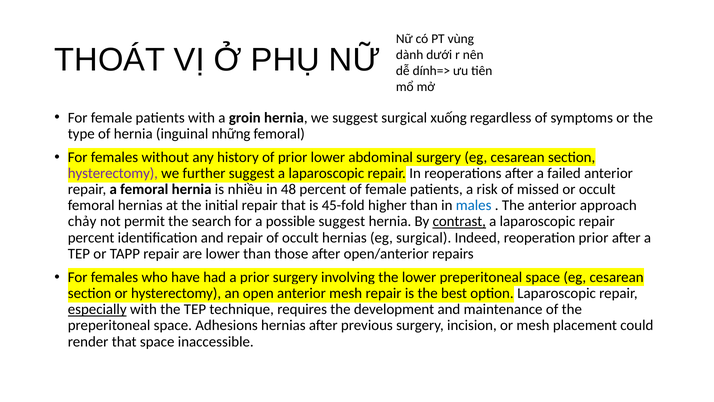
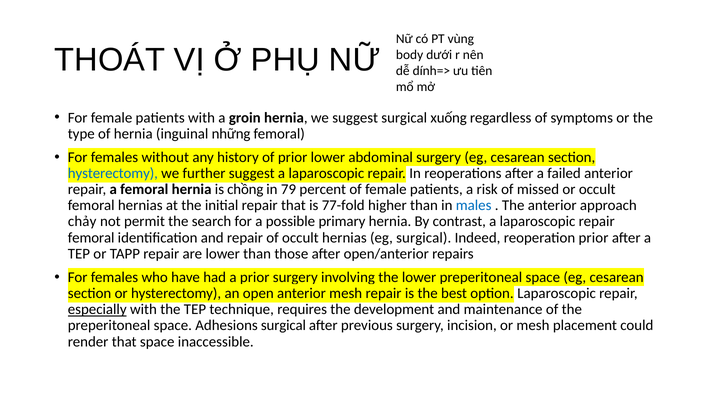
dành: dành -> body (410, 55)
hysterectomy colour: purple -> blue (113, 173)
nhiều: nhiều -> chồng (245, 189)
48: 48 -> 79 (289, 189)
45-fold: 45-fold -> 77-fold (343, 205)
possible suggest: suggest -> primary (342, 221)
contrast underline: present -> none (459, 221)
percent: percent -> femoral (91, 237)
Adhesions hernias: hernias -> surgical (283, 325)
